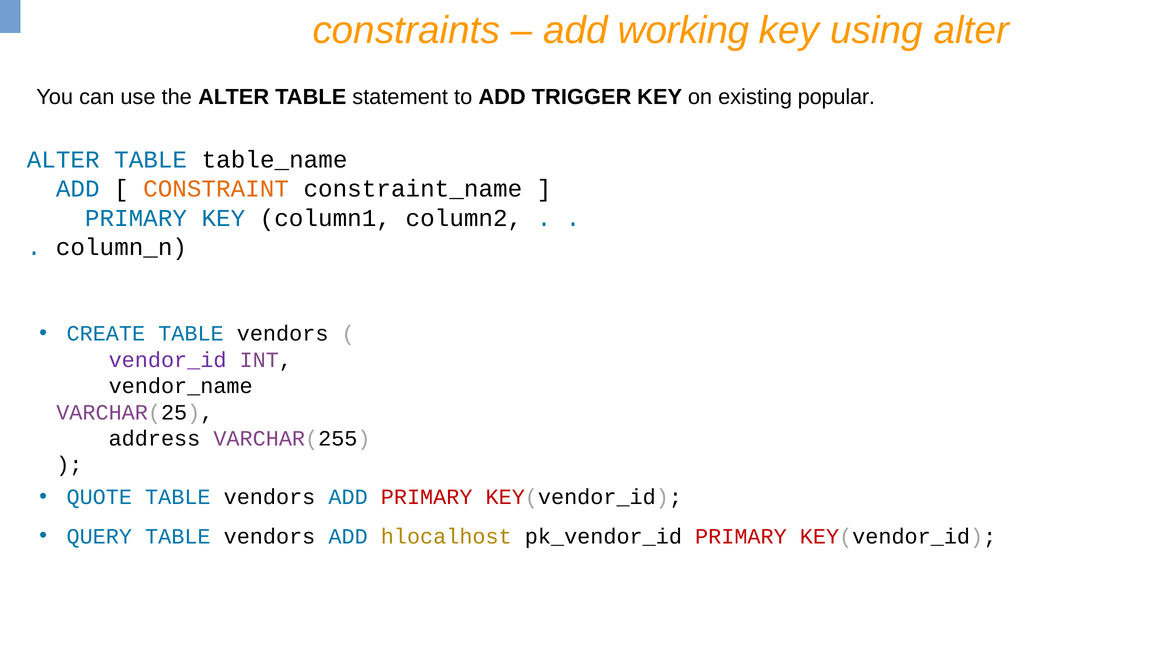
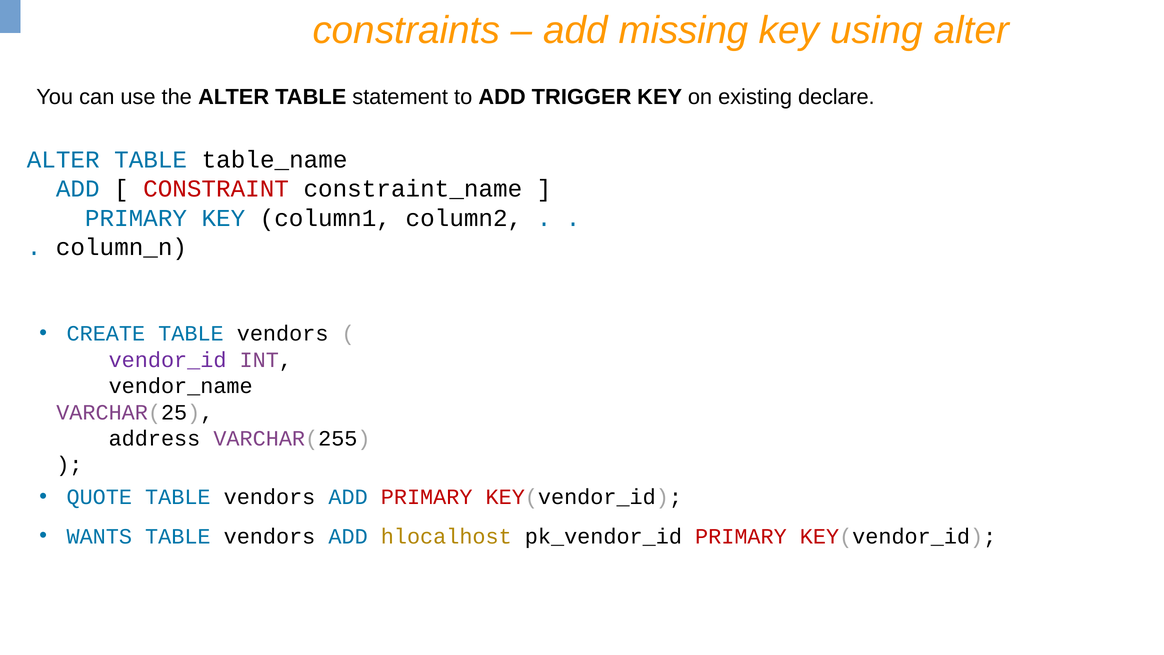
working: working -> missing (684, 30)
popular: popular -> declare (836, 97)
CONSTRAINT colour: orange -> red (216, 189)
QUERY: QUERY -> WANTS (99, 536)
